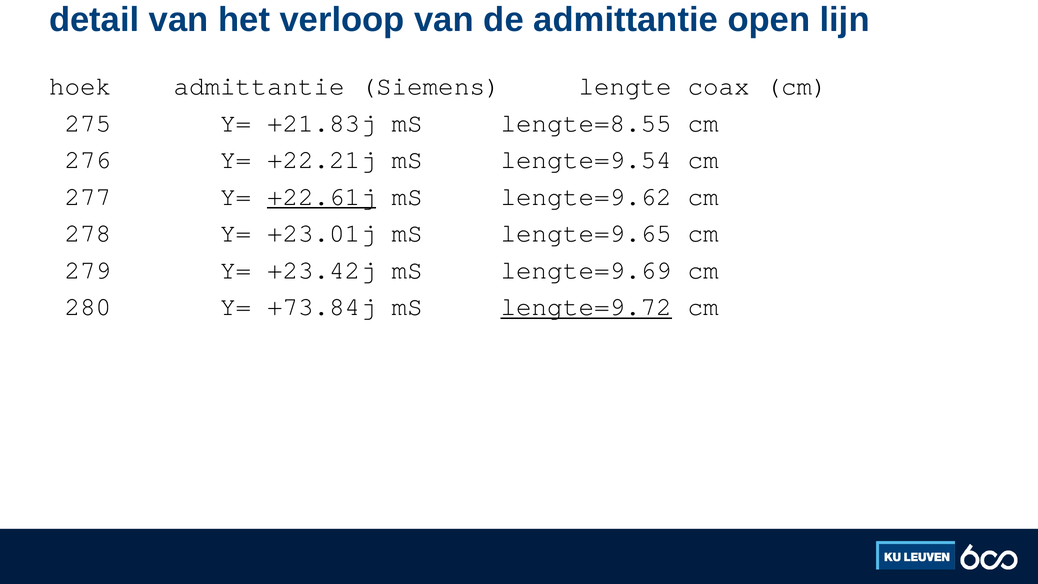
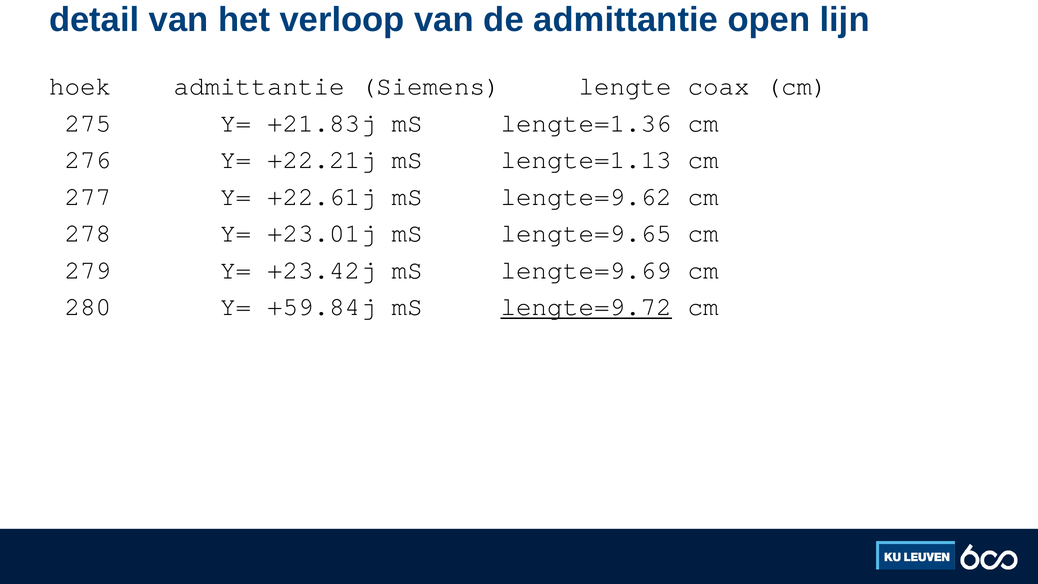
lengte=8.55: lengte=8.55 -> lengte=1.36 (586, 123)
lengte=9.54: lengte=9.54 -> lengte=1.13 (586, 160)
+22.61j underline: present -> none (322, 197)
+73.84j: +73.84j -> +59.84j (322, 307)
